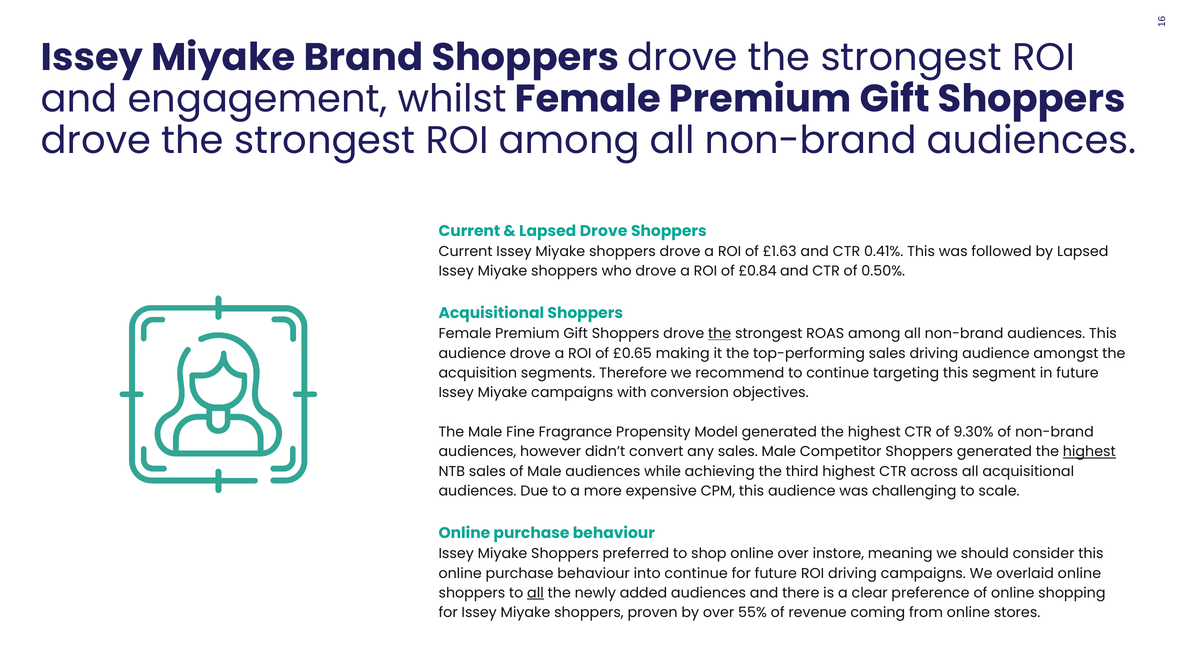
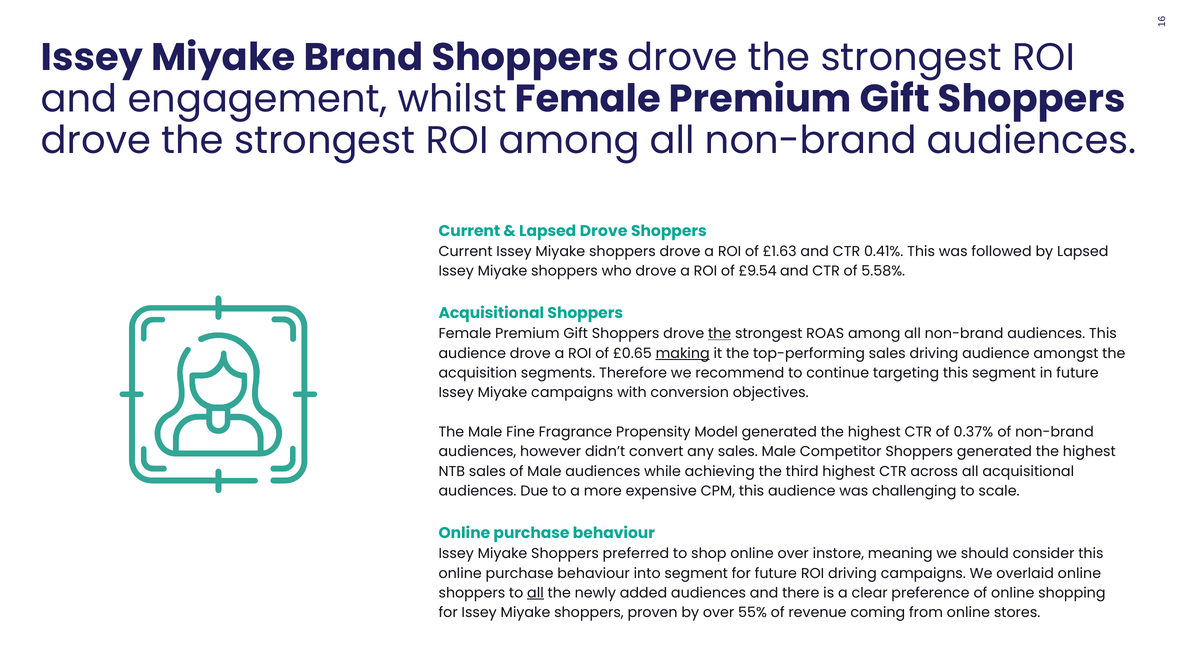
£0.84: £0.84 -> £9.54 (758, 271)
0.50%: 0.50% -> 5.58% (883, 271)
making underline: none -> present (683, 353)
9.30%: 9.30% -> 0.37% (973, 432)
highest underline: present -> none (1089, 452)
into continue: continue -> segment (696, 573)
